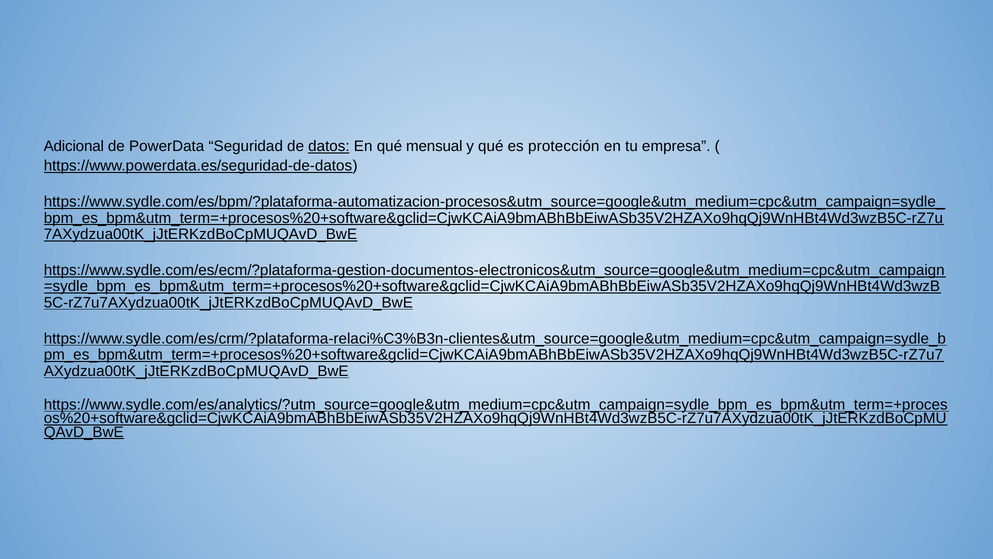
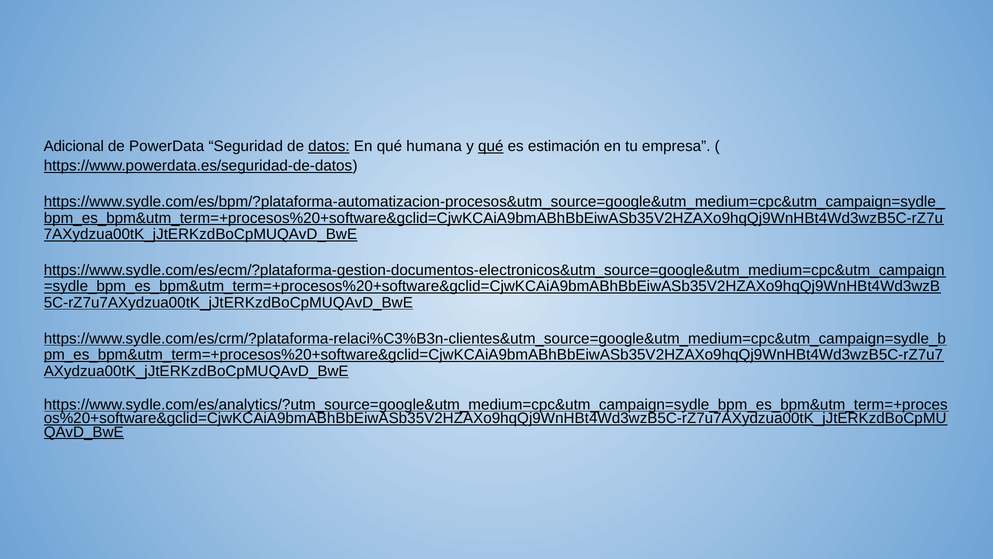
mensual: mensual -> humana (434, 146)
qué underline: none -> present (491, 146)
protección: protección -> estimación (564, 146)
